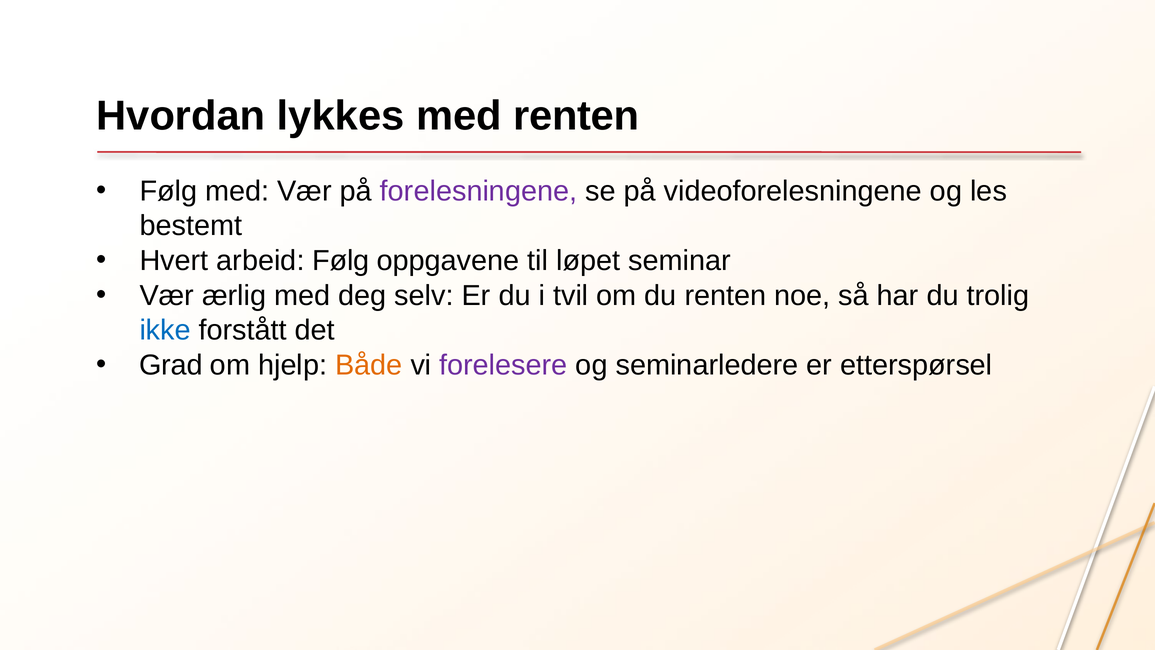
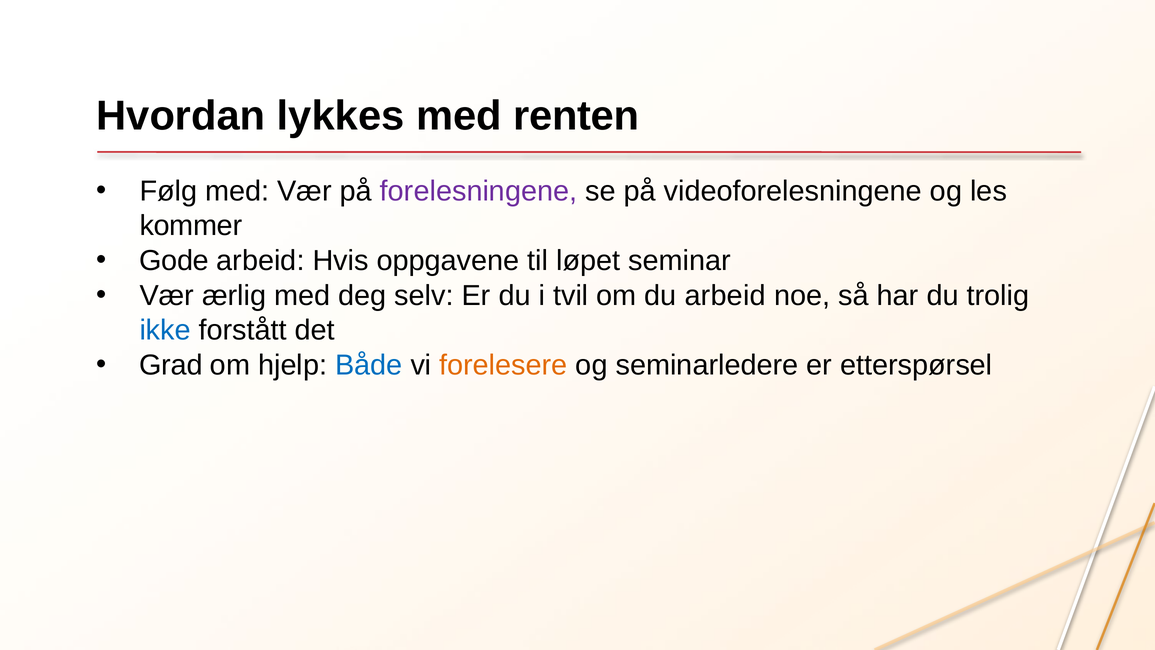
bestemt: bestemt -> kommer (191, 226)
Hvert: Hvert -> Gode (174, 261)
arbeid Følg: Følg -> Hvis (341, 261)
du renten: renten -> arbeid (725, 296)
Både colour: orange -> blue (369, 365)
forelesere colour: purple -> orange (503, 365)
